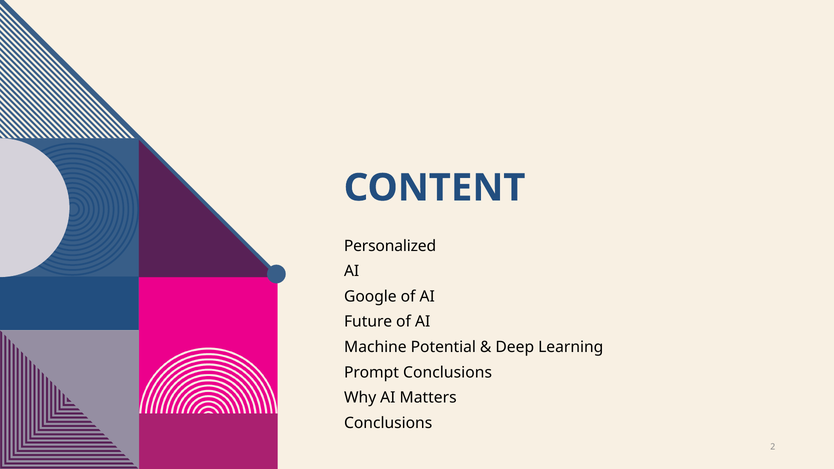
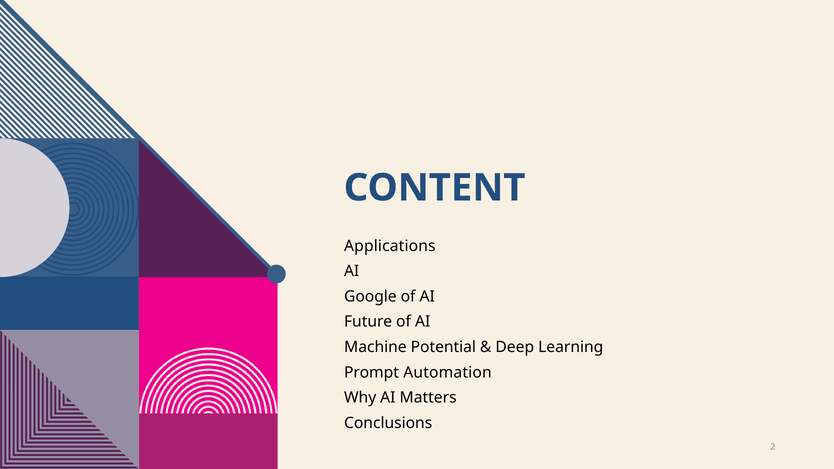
Personalized: Personalized -> Applications (390, 246)
Prompt Conclusions: Conclusions -> Automation (447, 372)
